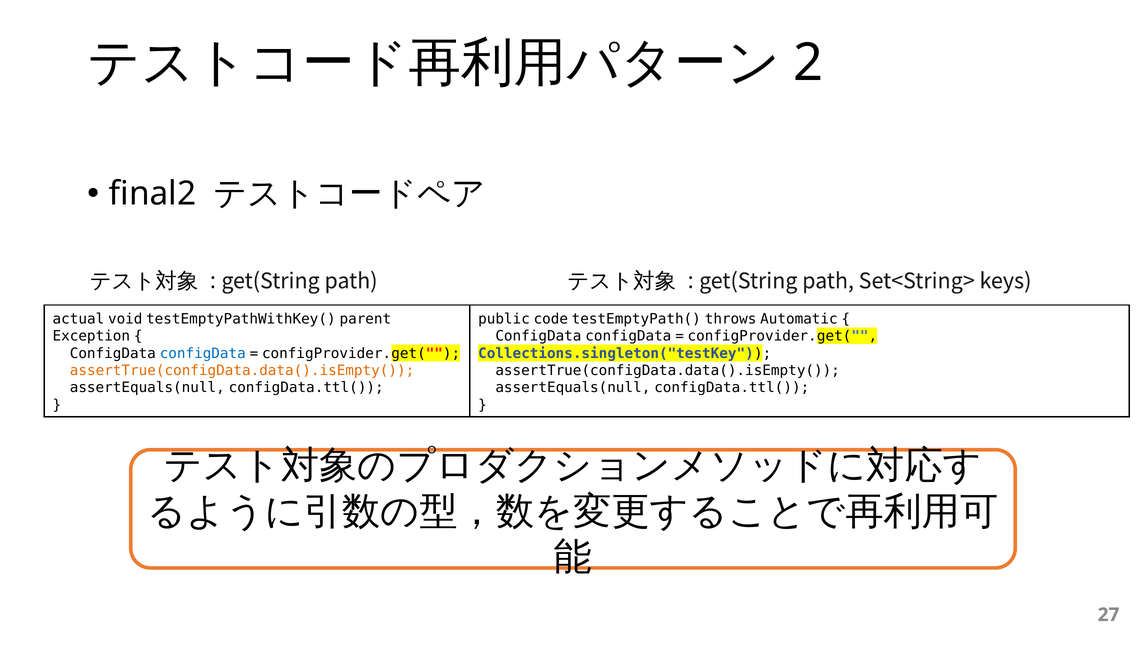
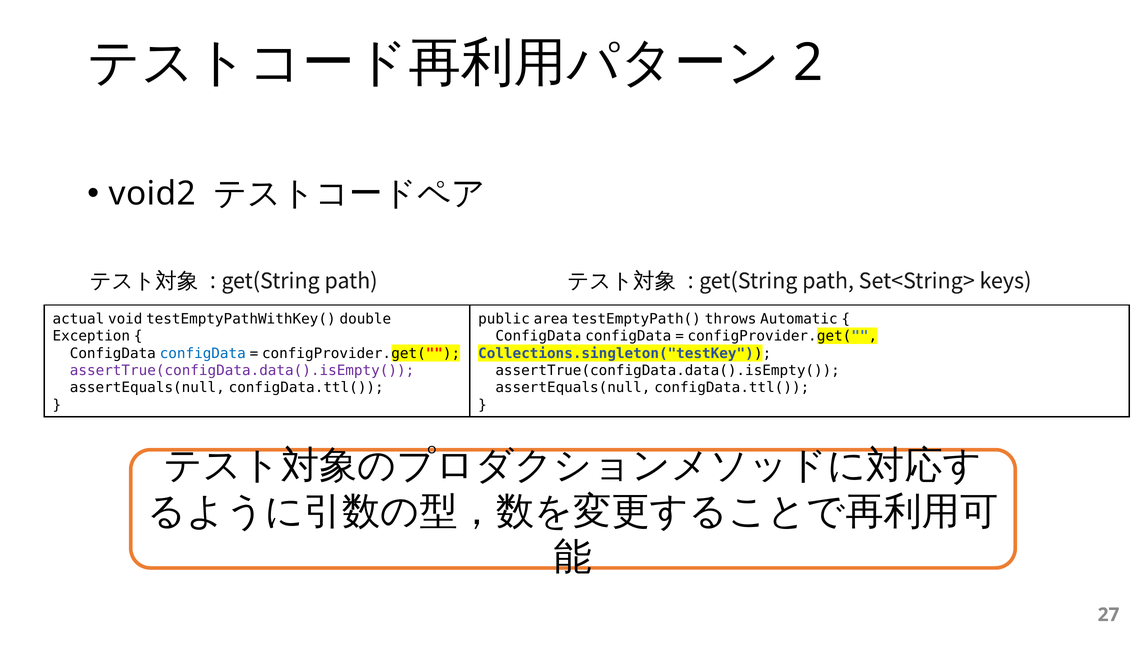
final2: final2 -> void2 (152, 194)
parent: parent -> double (365, 319)
code: code -> area (551, 319)
assertTrue(configData.data().isEmpty( colour: orange -> purple (242, 370)
